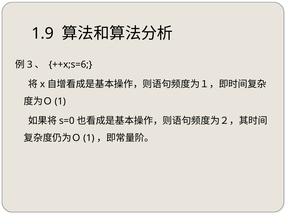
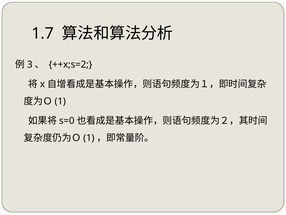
1.9: 1.9 -> 1.7 (43, 33)
++x;s=6: ++x;s=6 -> ++x;s=2 (71, 64)
